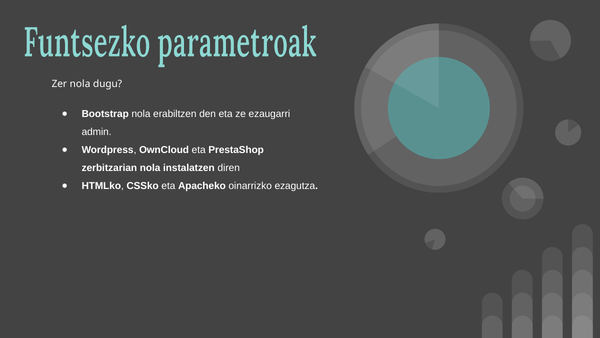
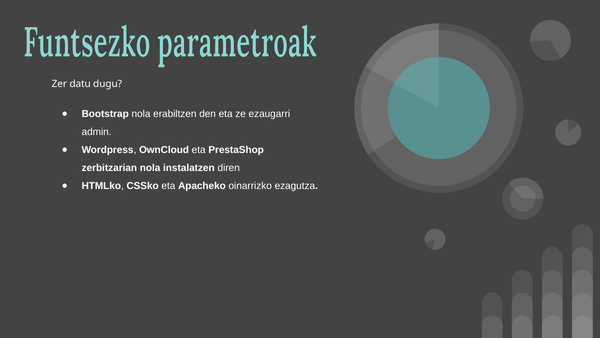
Zer nola: nola -> datu (80, 84)
